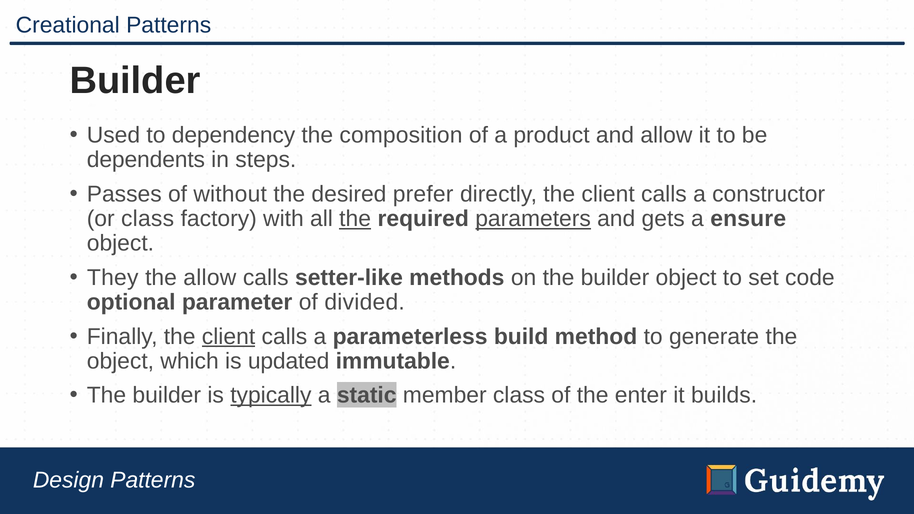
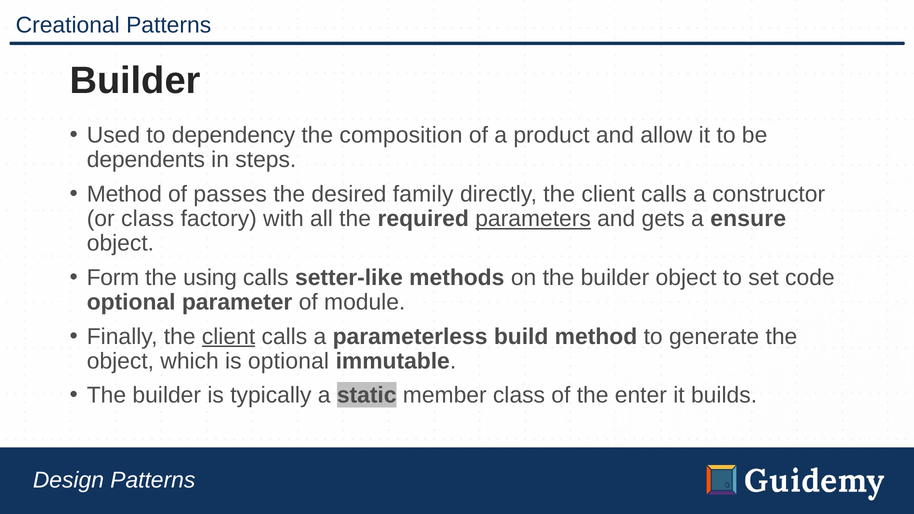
Passes: Passes -> Method (124, 194)
without: without -> passes (230, 194)
prefer: prefer -> family (423, 194)
the underline: present -> none (355, 219)
They: They -> Form (113, 278)
the allow: allow -> using (210, 278)
divided: divided -> module (365, 302)
is updated: updated -> optional (288, 361)
typically underline: present -> none (271, 395)
